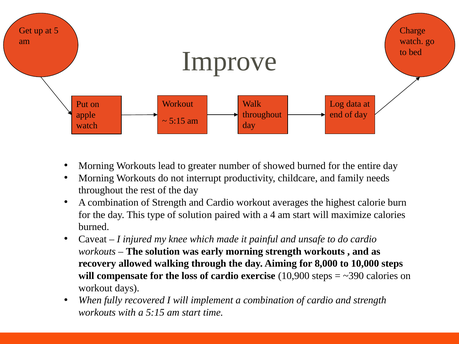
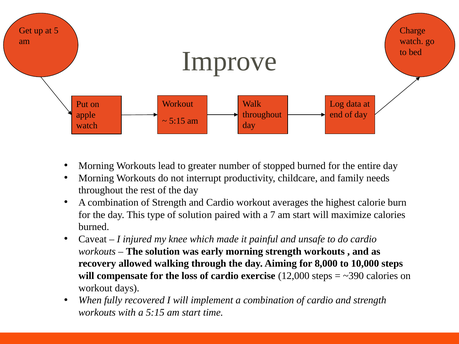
showed: showed -> stopped (279, 166)
4: 4 -> 7 (273, 215)
10,900: 10,900 -> 12,000 (294, 276)
